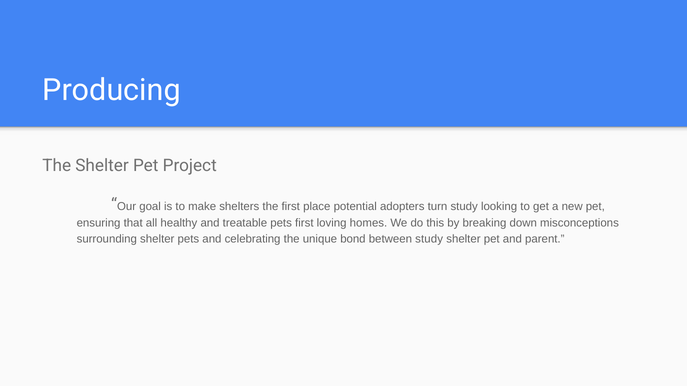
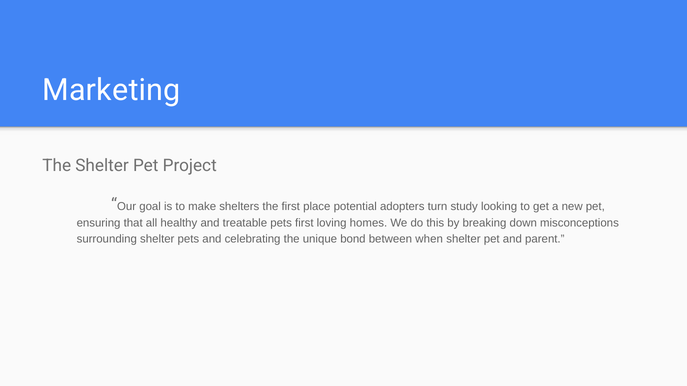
Producing: Producing -> Marketing (111, 90)
between study: study -> when (429, 239)
